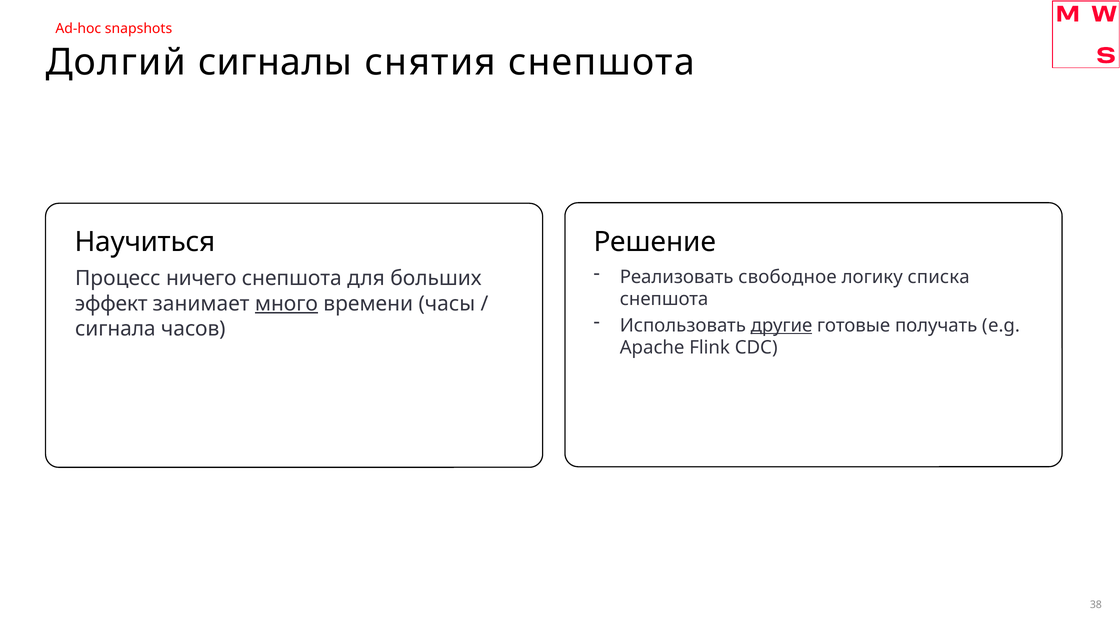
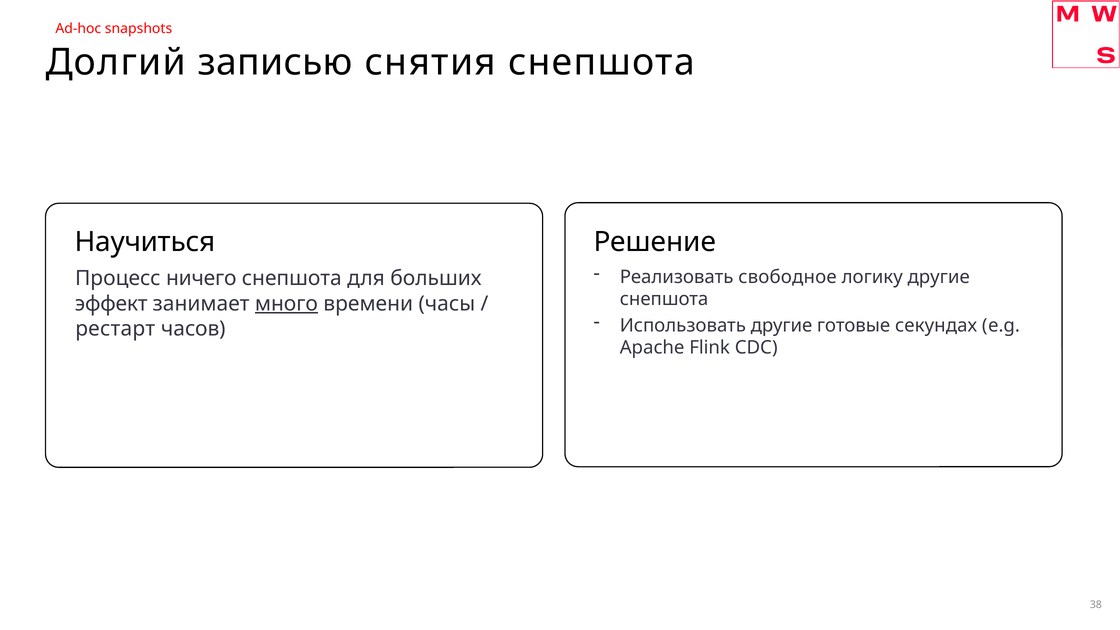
сигналы: сигналы -> записью (275, 62)
логику списка: списка -> другие (939, 277)
другие underline: present -> none (781, 325)
получать: получать -> секундах (936, 325)
сигнала: сигнала -> рестарт (115, 329)
